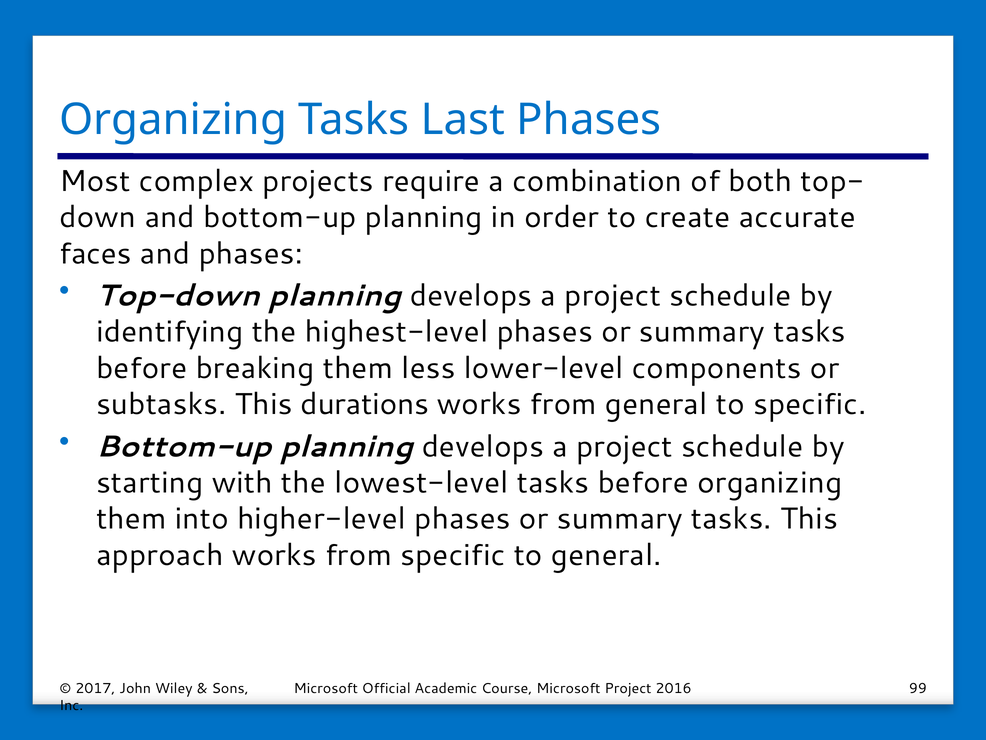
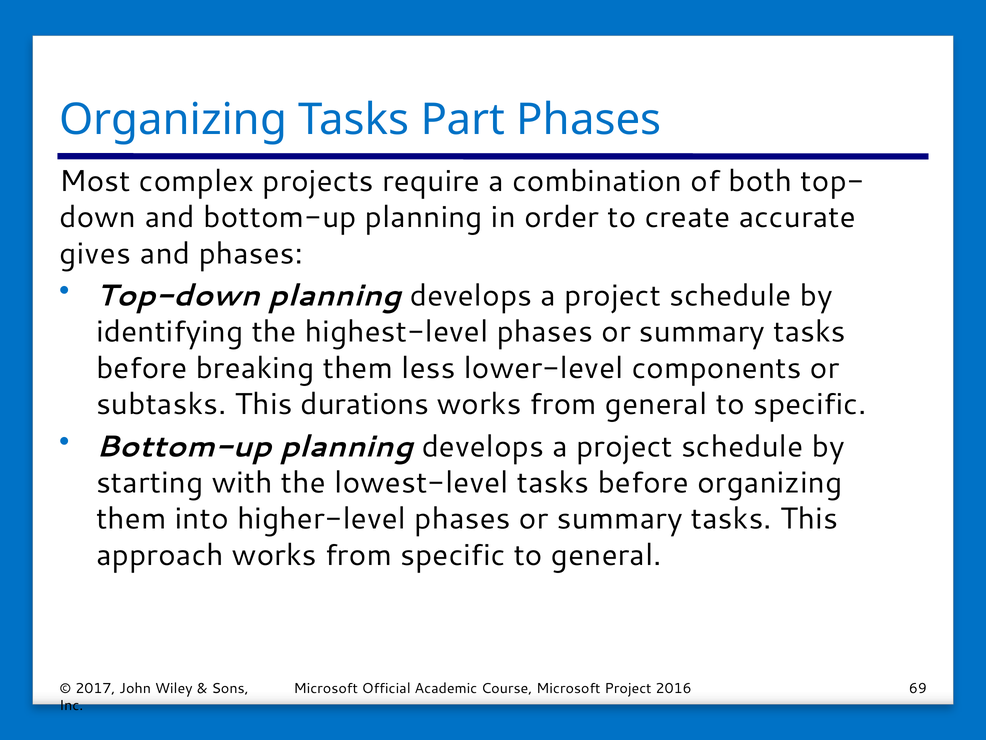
Last: Last -> Part (463, 120)
faces: faces -> gives (95, 254)
99: 99 -> 69 (918, 688)
